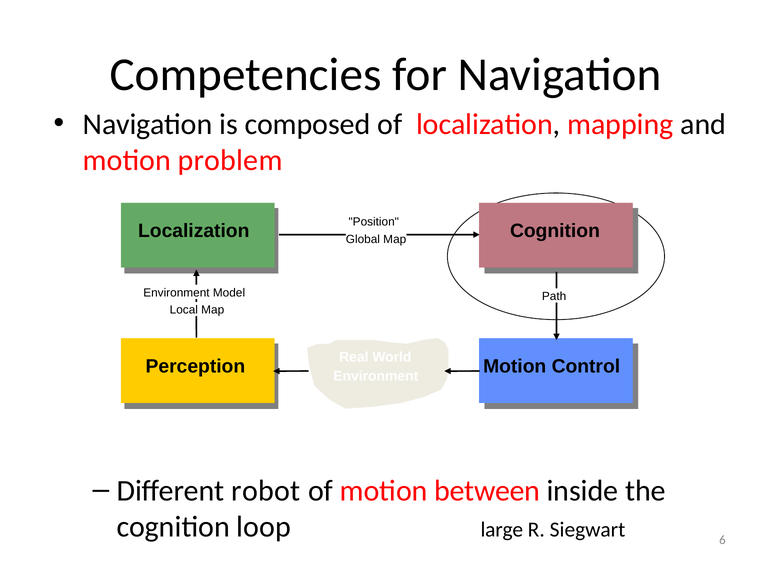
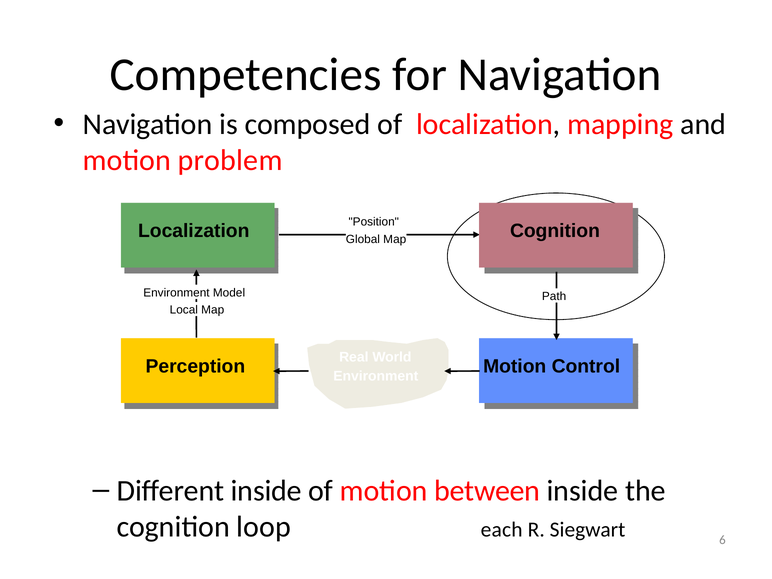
Different robot: robot -> inside (266, 491)
large: large -> each (502, 529)
